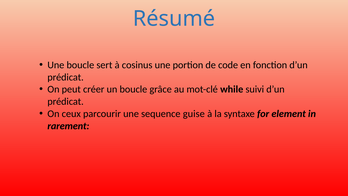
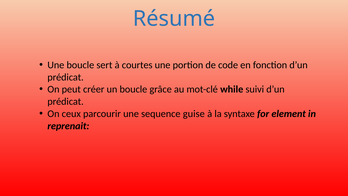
cosinus: cosinus -> courtes (137, 65)
rarement: rarement -> reprenait (68, 126)
